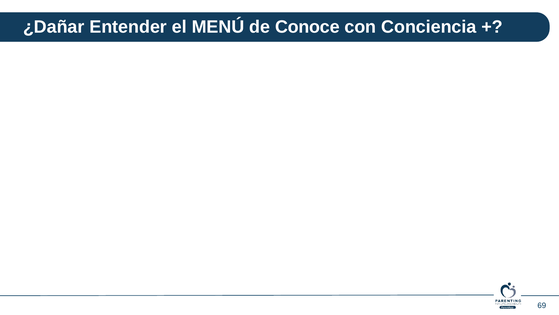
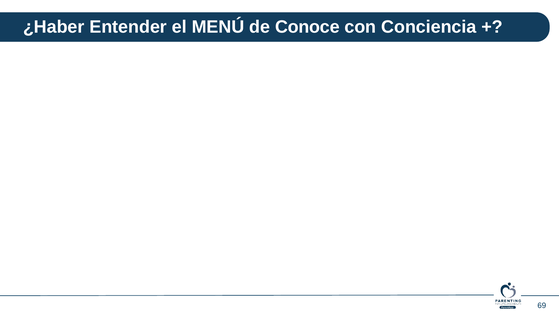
¿Dañar: ¿Dañar -> ¿Haber (54, 27)
